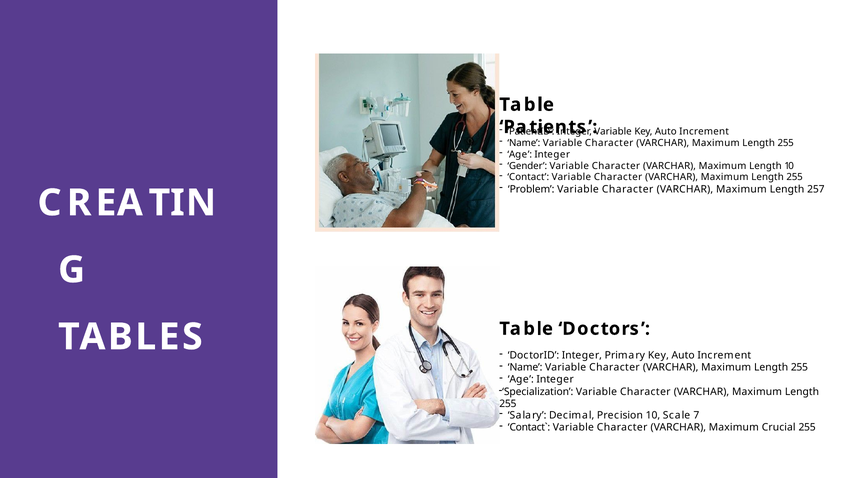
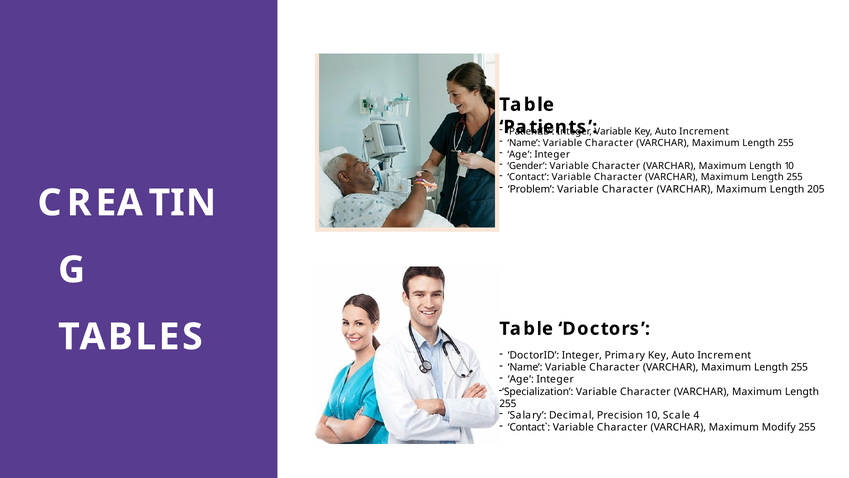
257: 257 -> 205 (816, 189)
7: 7 -> 4 (696, 415)
Crucial: Crucial -> Modify (779, 427)
